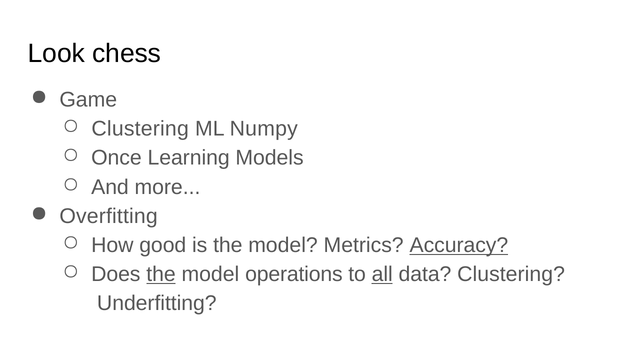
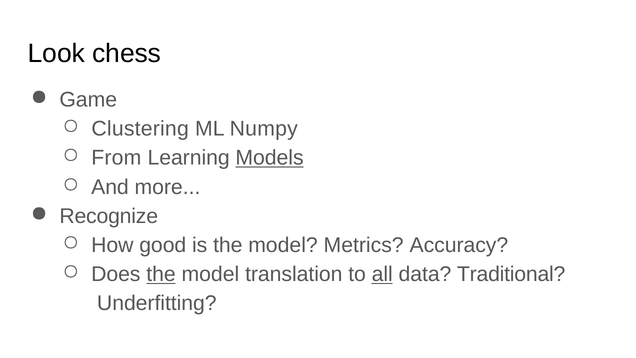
Once: Once -> From (116, 158)
Models underline: none -> present (270, 158)
Overfitting: Overfitting -> Recognize (109, 216)
Accuracy underline: present -> none (459, 245)
operations: operations -> translation (294, 274)
data Clustering: Clustering -> Traditional (511, 274)
